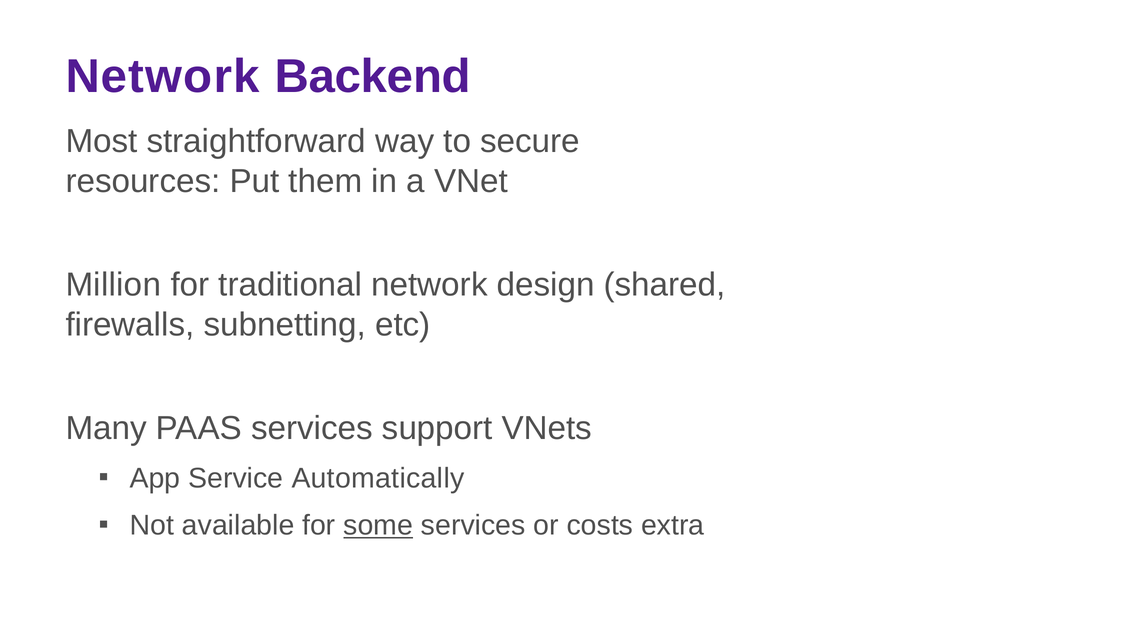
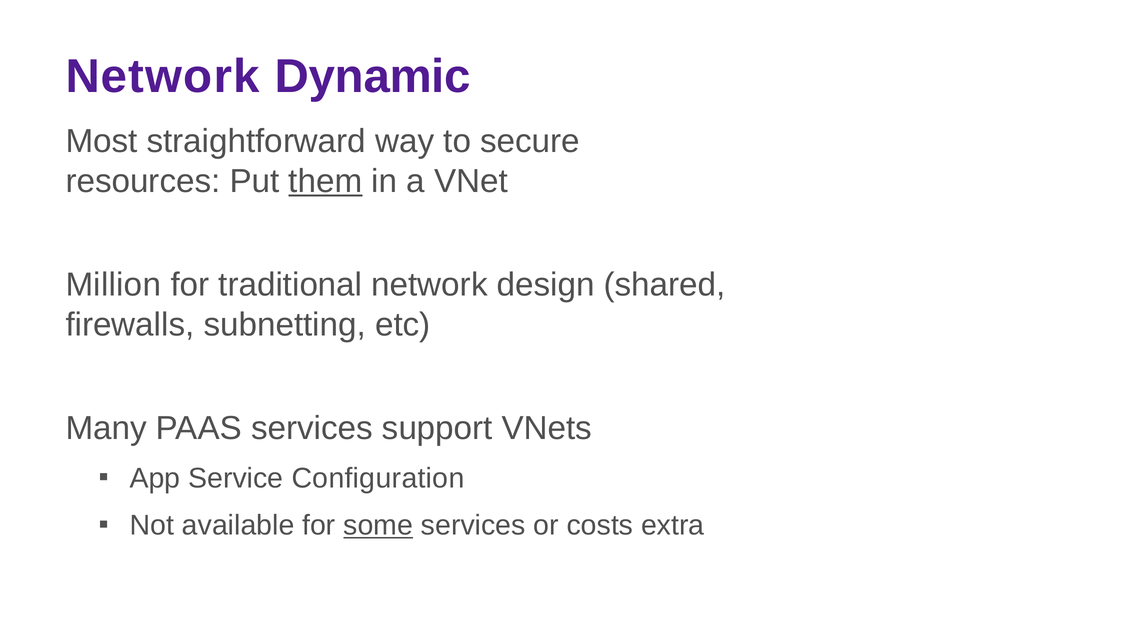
Backend: Backend -> Dynamic (373, 77)
them underline: none -> present (325, 181)
Automatically: Automatically -> Configuration (378, 478)
